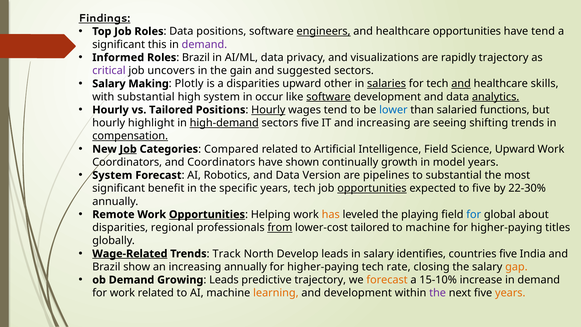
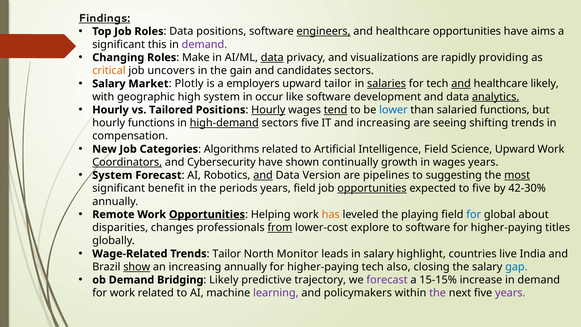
have tend: tend -> aims (543, 31)
Informed: Informed -> Changing (118, 58)
Brazil: Brazil -> Make (196, 58)
data underline: none -> present (272, 58)
rapidly trajectory: trajectory -> providing (504, 58)
critical colour: purple -> orange (109, 71)
suggested: suggested -> candidates (304, 71)
Making: Making -> Market (148, 84)
a disparities: disparities -> employers (253, 84)
upward other: other -> tailor (338, 84)
healthcare skills: skills -> likely (545, 84)
with substantial: substantial -> geographic (146, 97)
software underline: present -> none (329, 97)
tend underline: none -> present (336, 110)
hourly highlight: highlight -> functions (151, 123)
compensation underline: present -> none (130, 136)
Job underline: present -> none (128, 149)
Compared: Compared -> Algorithms (231, 149)
Coordinators underline: none -> present (127, 162)
and Coordinators: Coordinators -> Cybersecurity (221, 162)
in model: model -> wages (449, 162)
and underline: none -> present (263, 175)
to substantial: substantial -> suggesting (454, 175)
most underline: none -> present (517, 175)
specific: specific -> periods (238, 188)
years tech: tech -> field (305, 188)
22-30%: 22-30% -> 42-30% (527, 188)
regional: regional -> changes (172, 227)
lower-cost tailored: tailored -> explore (370, 227)
to machine: machine -> software (428, 227)
Wage-Related underline: present -> none (130, 254)
Track: Track -> Tailor (227, 254)
Develop: Develop -> Monitor (298, 254)
identifies: identifies -> highlight (421, 254)
countries five: five -> live (508, 254)
show underline: none -> present (137, 267)
rate: rate -> also (399, 267)
gap colour: orange -> blue (516, 267)
Growing: Growing -> Bridging (180, 280)
Leads: Leads -> Likely (224, 280)
forecast colour: orange -> purple (387, 280)
15-10%: 15-10% -> 15-15% (438, 280)
learning colour: orange -> purple (276, 293)
and development: development -> policymakers (358, 293)
years colour: orange -> purple (510, 293)
